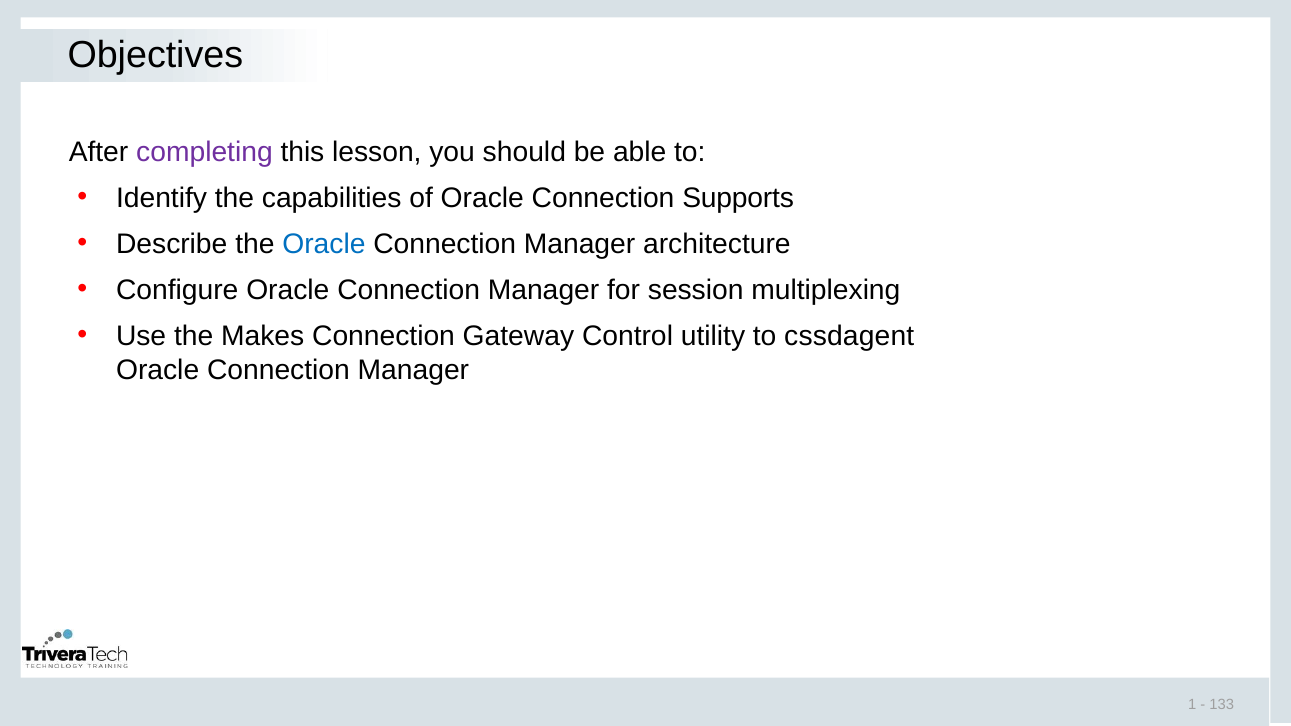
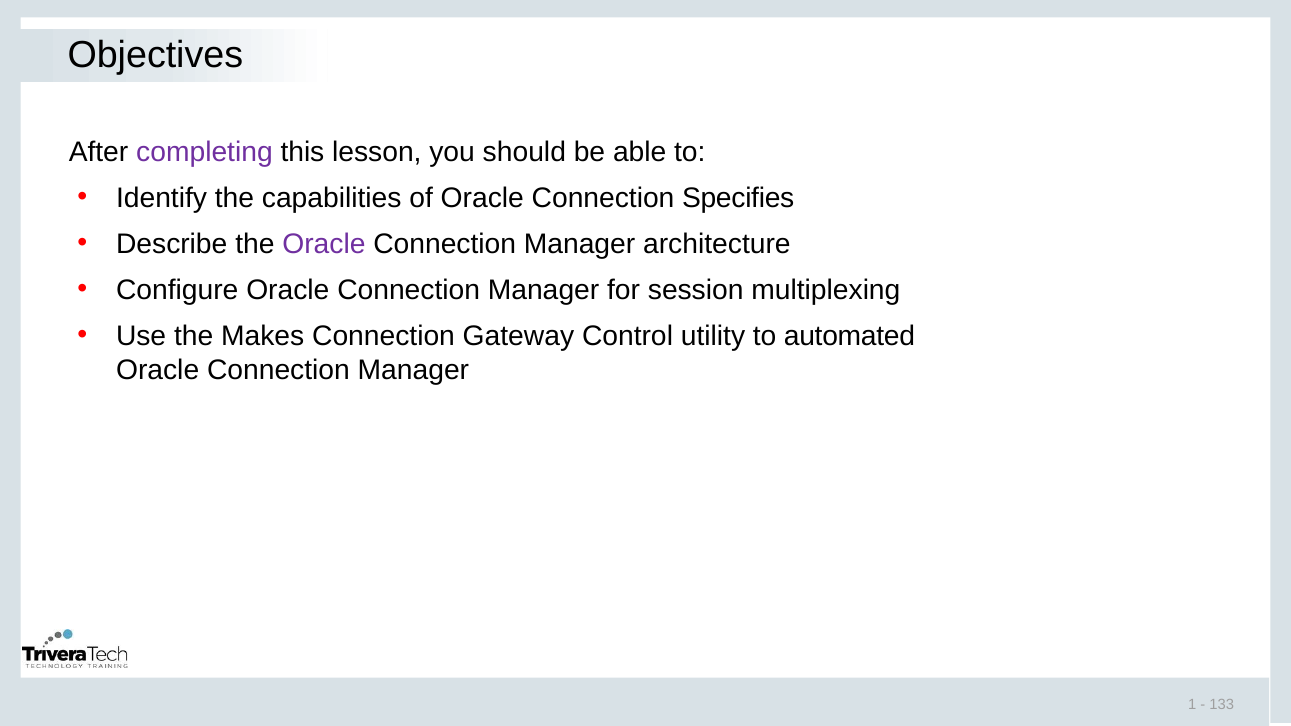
Supports: Supports -> Specifies (738, 198)
Oracle colour: blue -> purple (324, 244)
cssdagent: cssdagent -> automated (849, 336)
